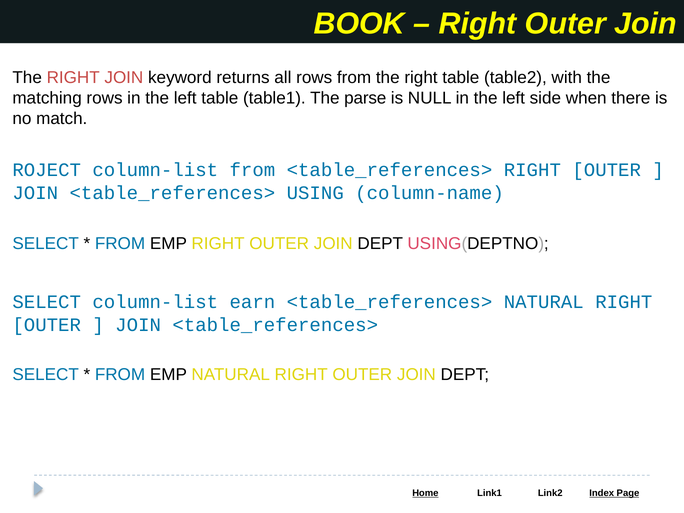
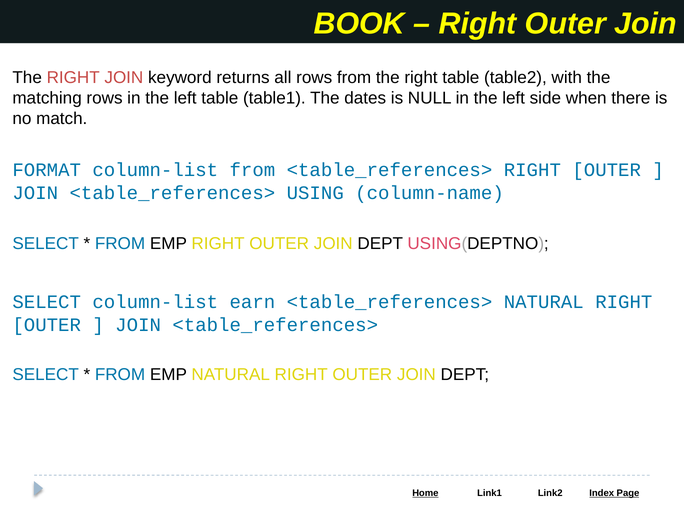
parse: parse -> dates (365, 98)
ROJECT: ROJECT -> FORMAT (47, 170)
